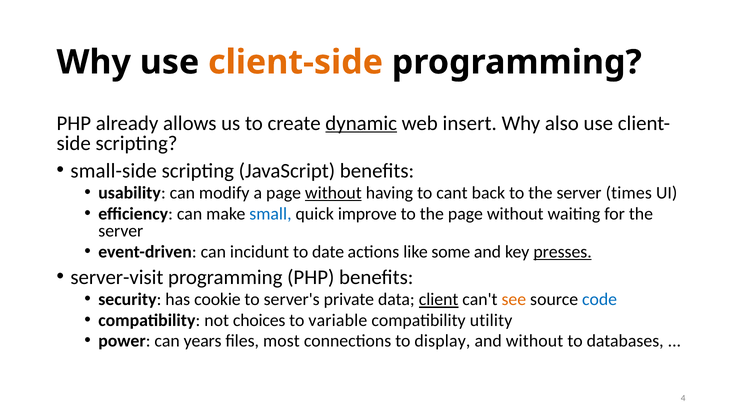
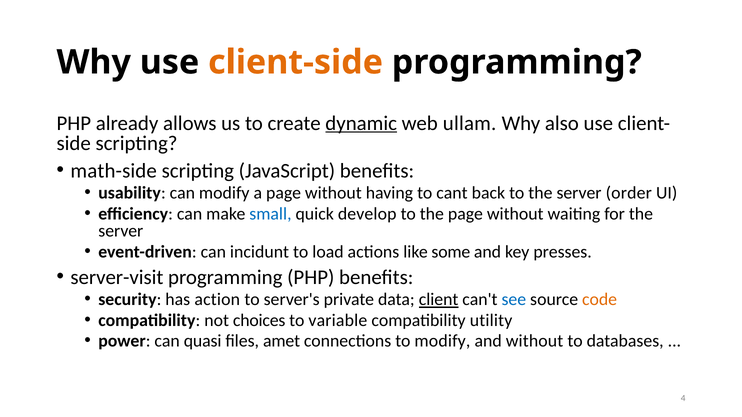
insert: insert -> ullam (470, 123)
small-side: small-side -> math-side (114, 171)
without underline: present -> none (333, 193)
times: times -> order (629, 193)
improve: improve -> develop (367, 214)
date: date -> load (328, 252)
presses underline: present -> none (563, 252)
cookie: cookie -> action (217, 300)
see colour: orange -> blue (514, 300)
code colour: blue -> orange (600, 300)
years: years -> quasi (203, 341)
most: most -> amet (282, 341)
to display: display -> modify (442, 341)
